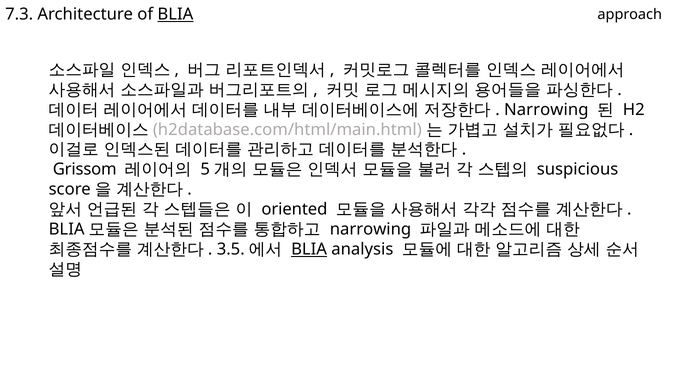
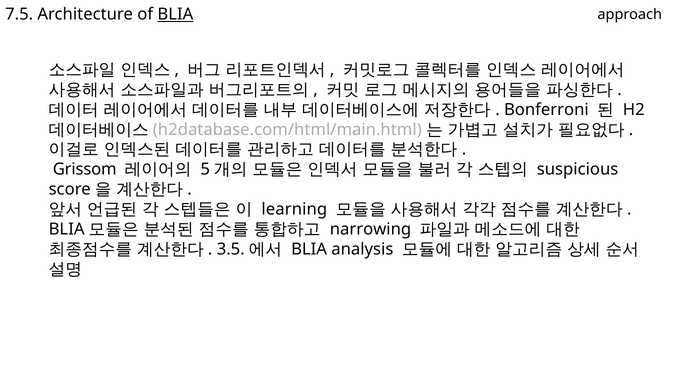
7.3: 7.3 -> 7.5 (19, 14)
Narrowing: Narrowing -> Bonferroni (546, 110)
oriented: oriented -> learning (294, 210)
BLIA underline: present -> none (309, 250)
